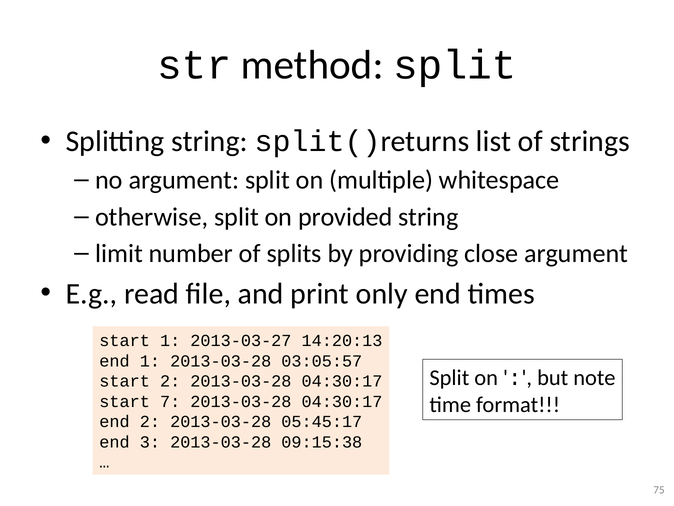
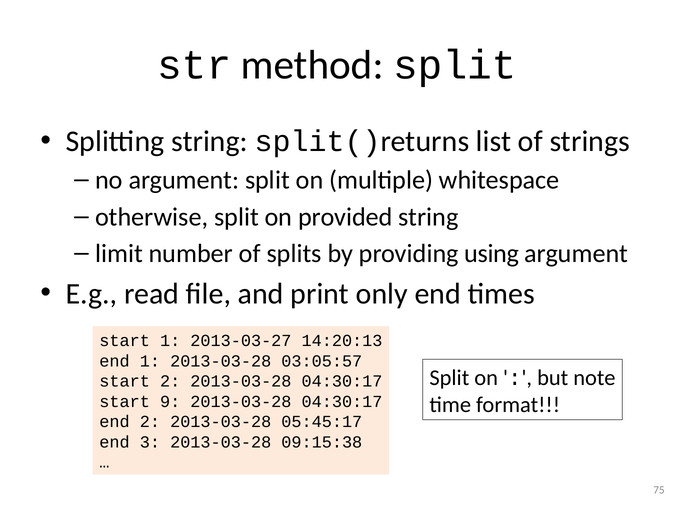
close: close -> using (492, 253)
7: 7 -> 9 (170, 401)
